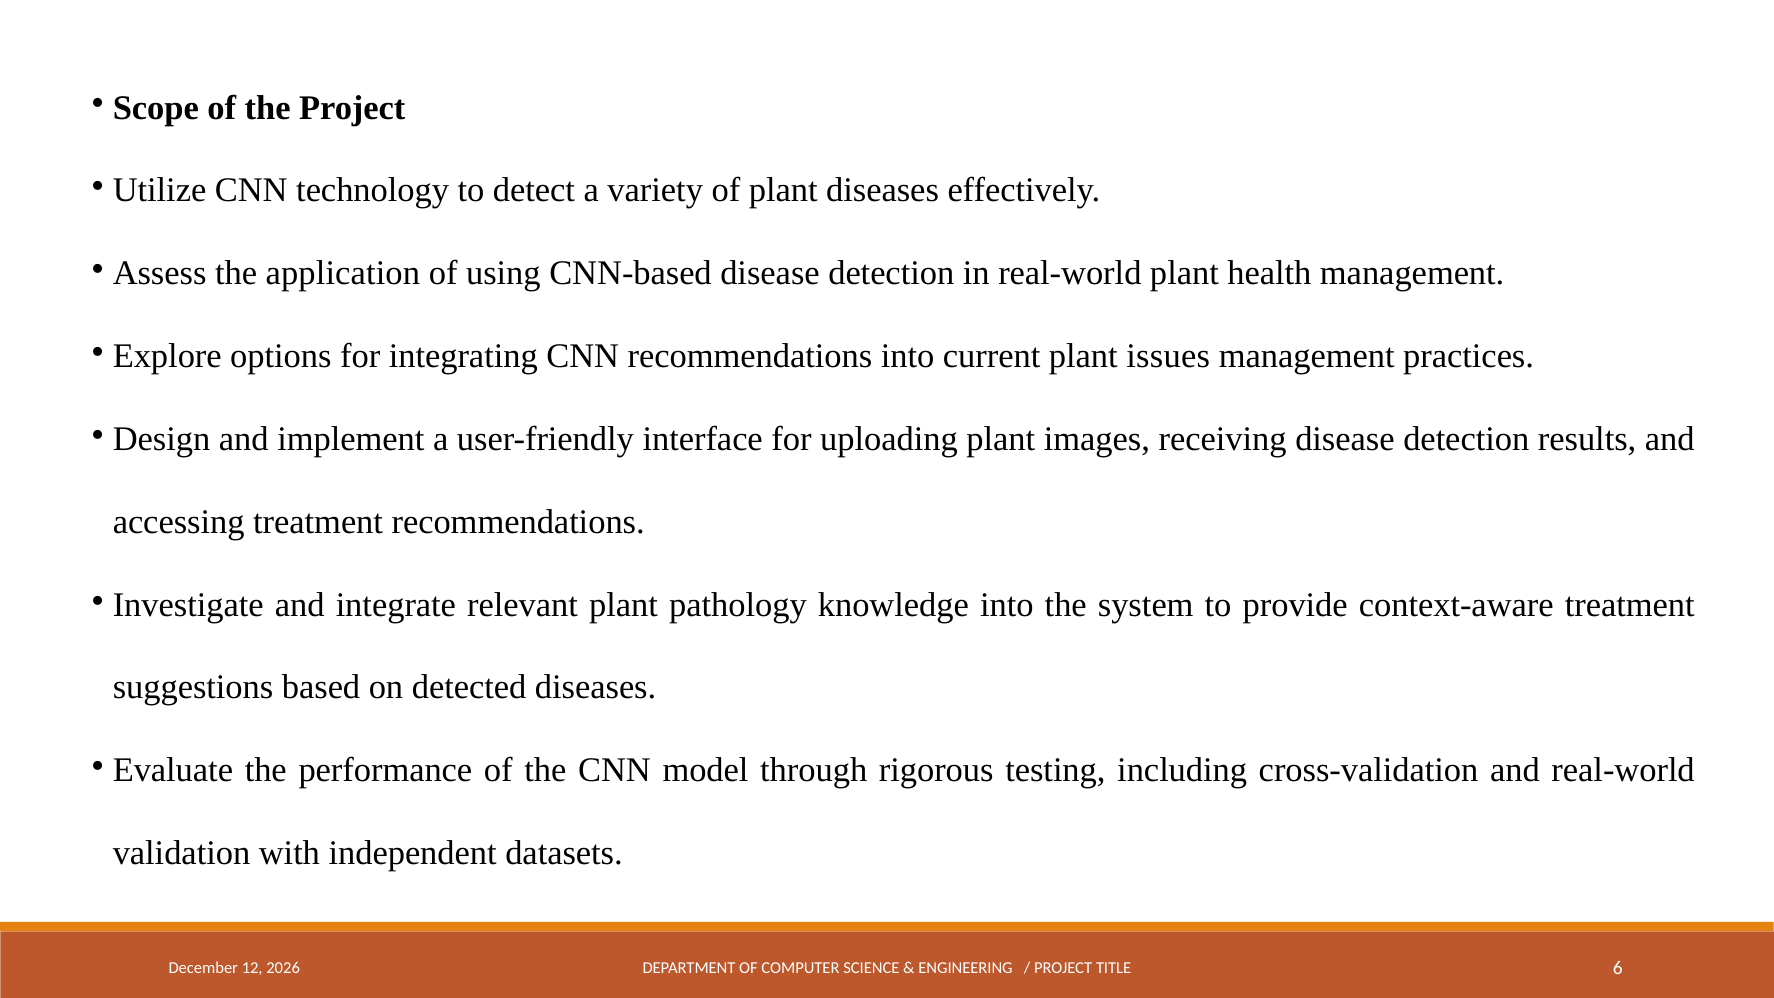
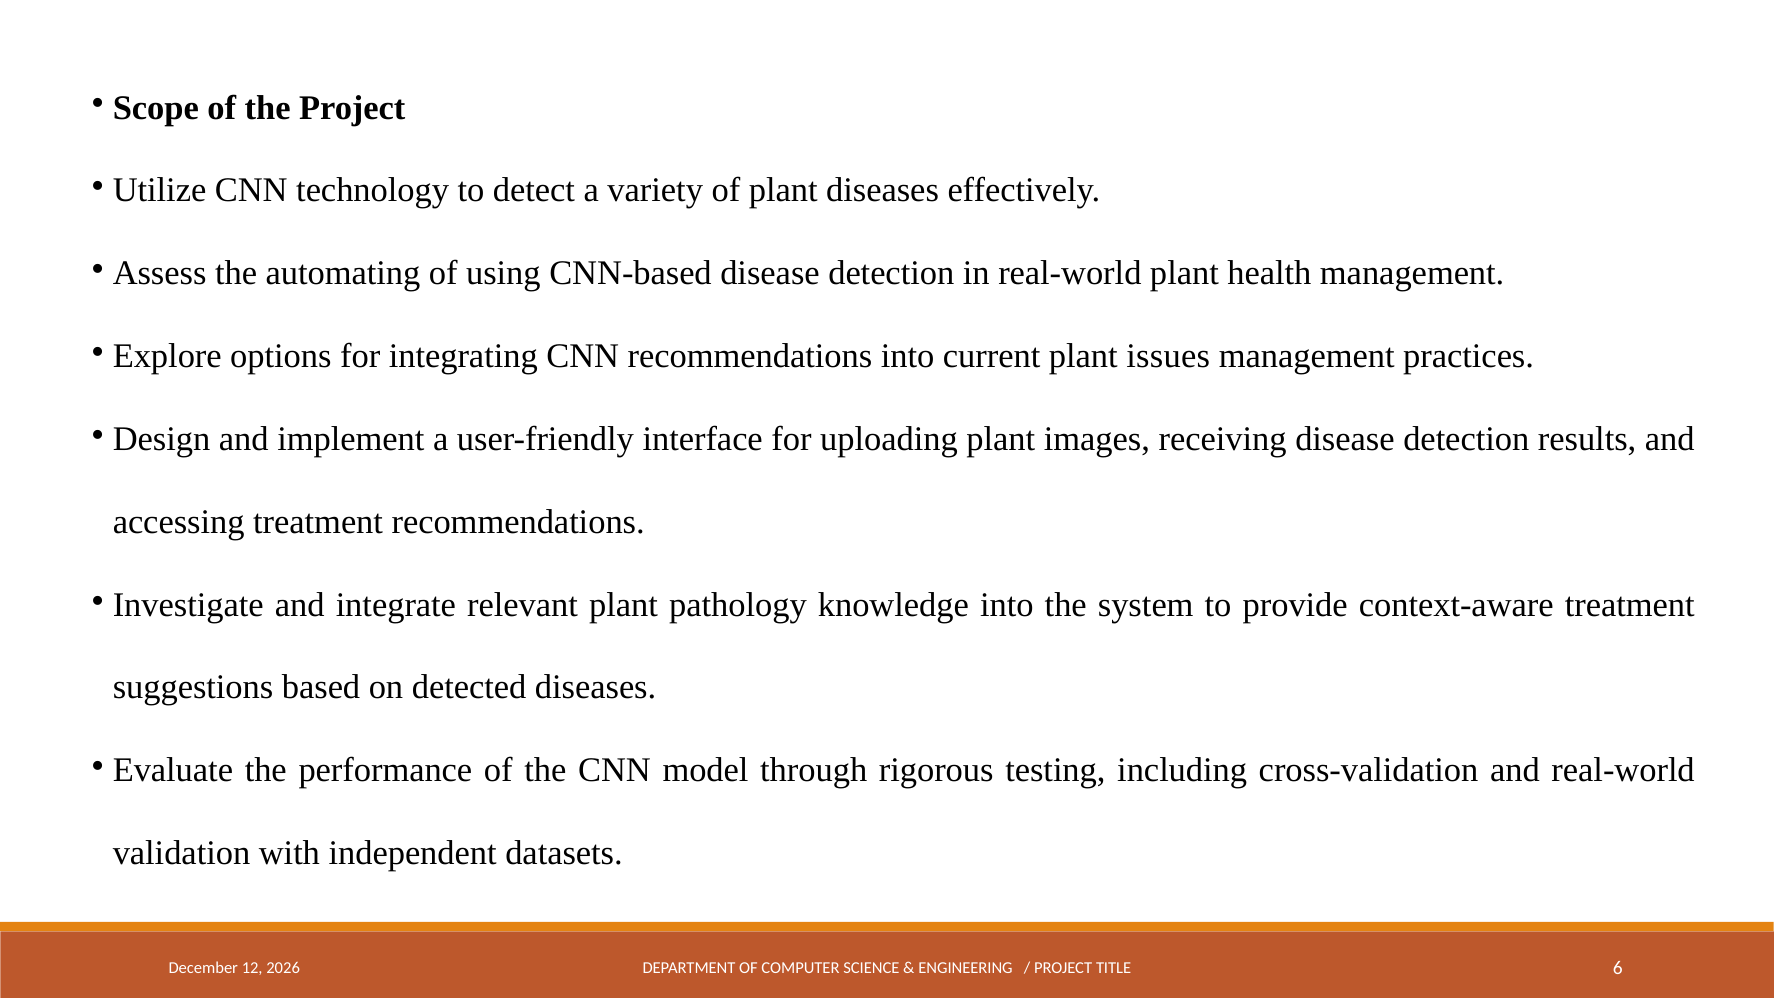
application: application -> automating (343, 273)
